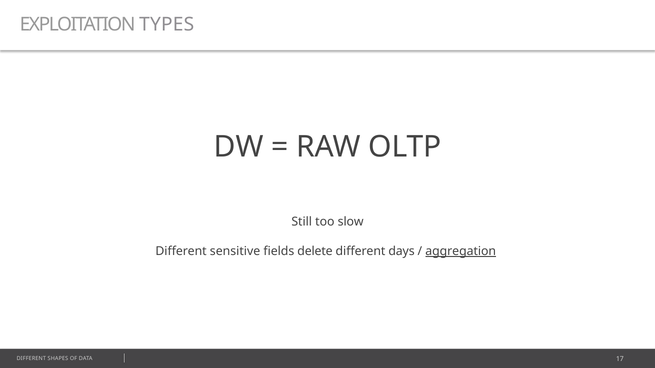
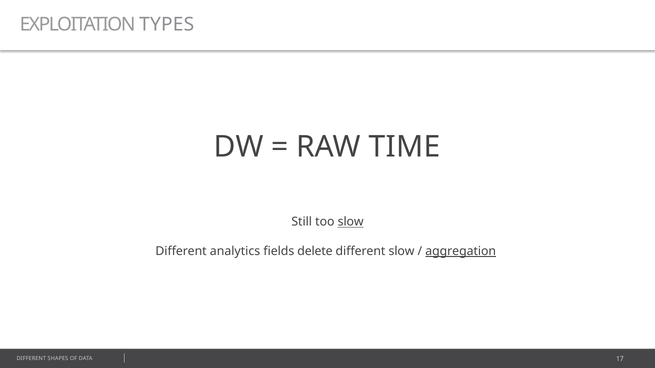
OLTP: OLTP -> TIME (405, 147)
slow underline: none -> present (351, 222)
sensitive: sensitive -> analytics (235, 252)
different days: days -> slow (402, 252)
